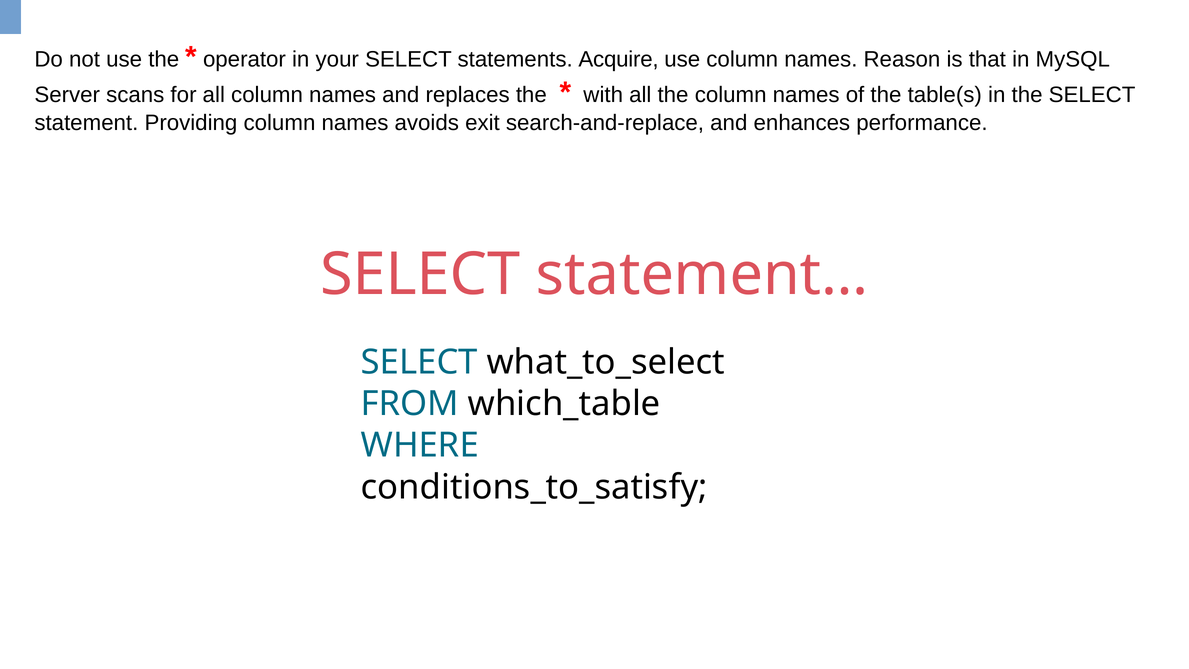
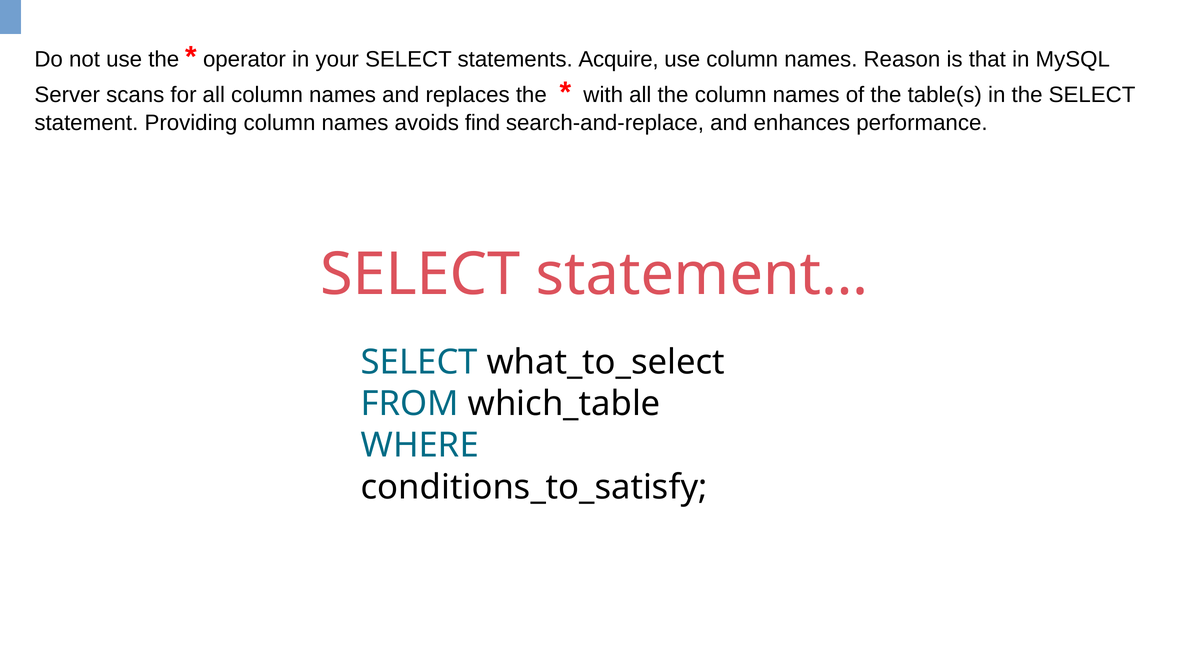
exit: exit -> find (483, 123)
